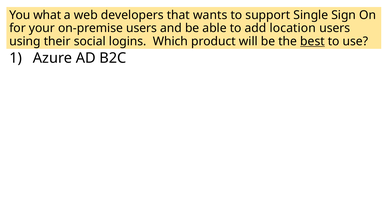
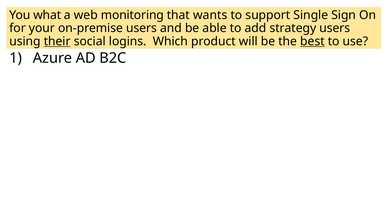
developers: developers -> monitoring (132, 15)
location: location -> strategy (293, 28)
their underline: none -> present (57, 41)
